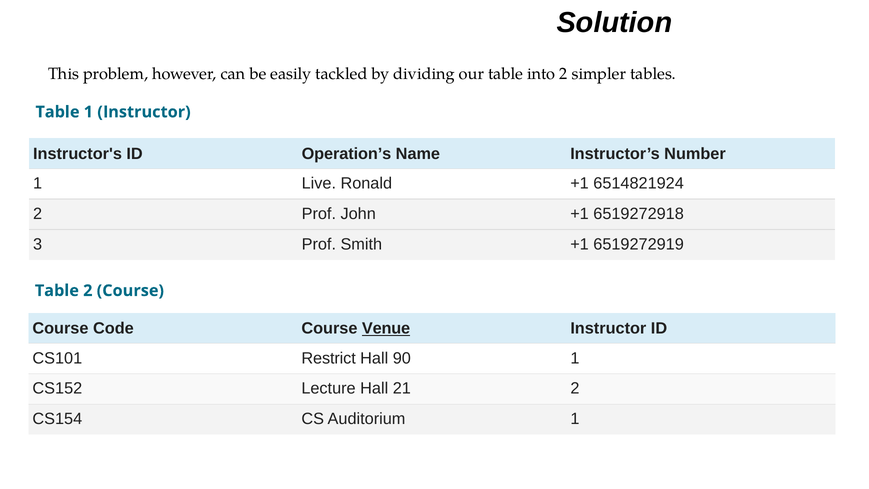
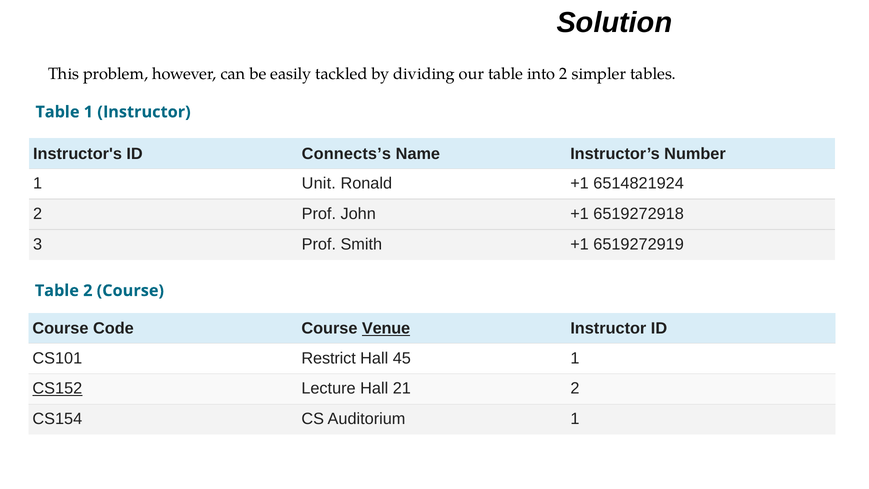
Operation’s: Operation’s -> Connects’s (346, 154)
Live: Live -> Unit (319, 183)
90: 90 -> 45 (402, 358)
CS152 underline: none -> present (57, 388)
